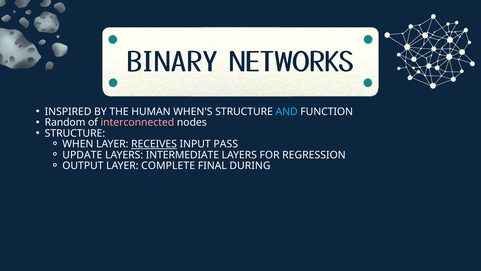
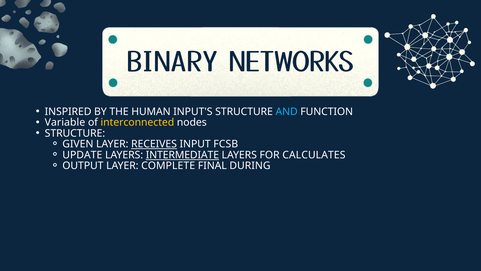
WHEN'S: WHEN'S -> INPUT'S (193, 112)
Random: Random -> Variable (65, 122)
interconnected colour: pink -> yellow (137, 122)
WHEN: WHEN -> GIVEN (78, 144)
PASS: PASS -> FCSB (226, 144)
INTERMEDIATE underline: none -> present (182, 155)
REGRESSION: REGRESSION -> CALCULATES (314, 155)
